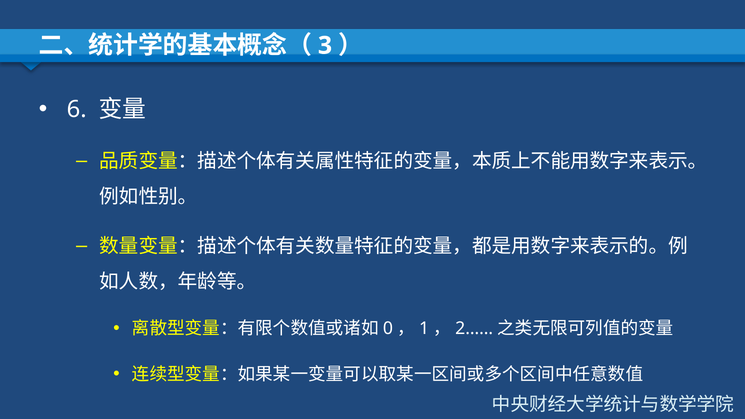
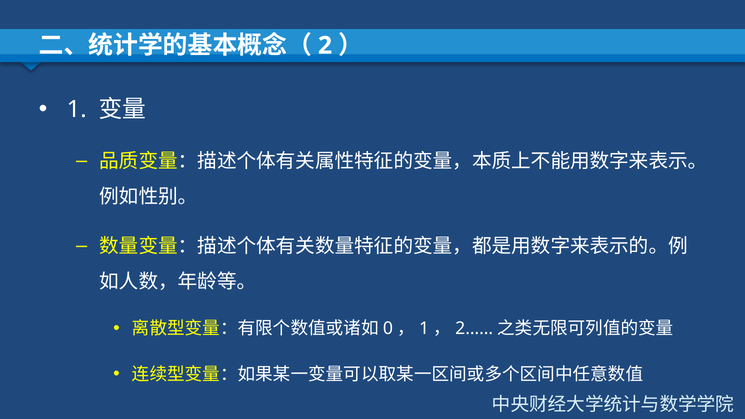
3: 3 -> 2 (325, 46)
6: 6 -> 1 (77, 110)
